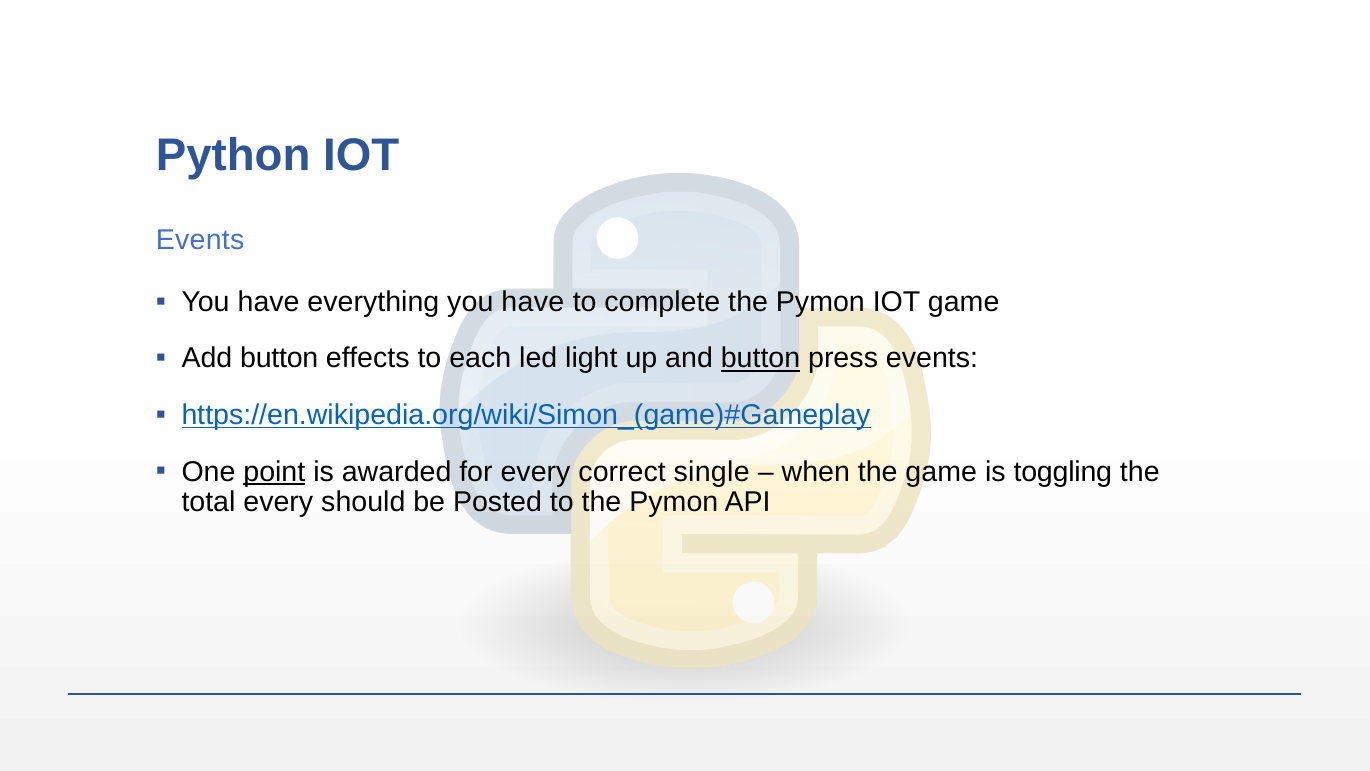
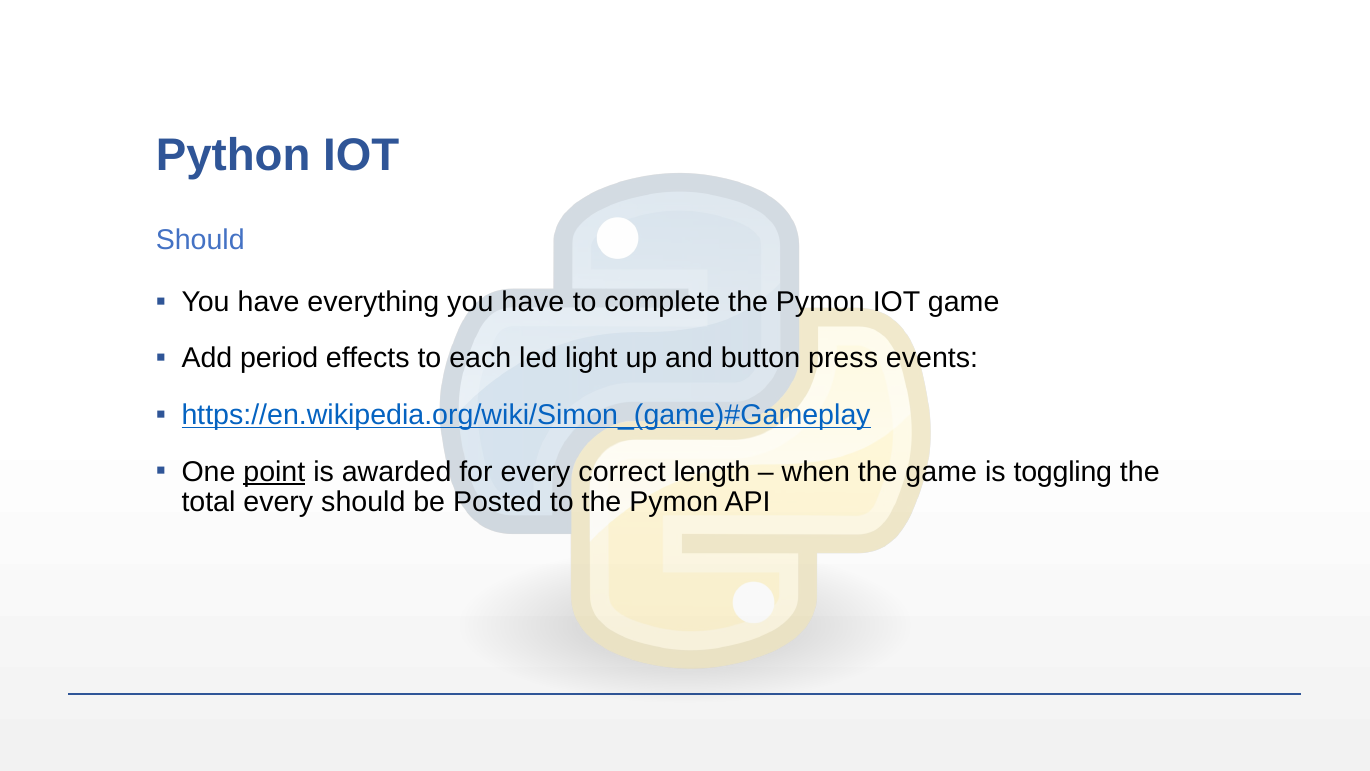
Events: Events -> Should (200, 240)
Add button: button -> period (279, 358)
button underline: present -> none (761, 358)
single: single -> length (712, 471)
